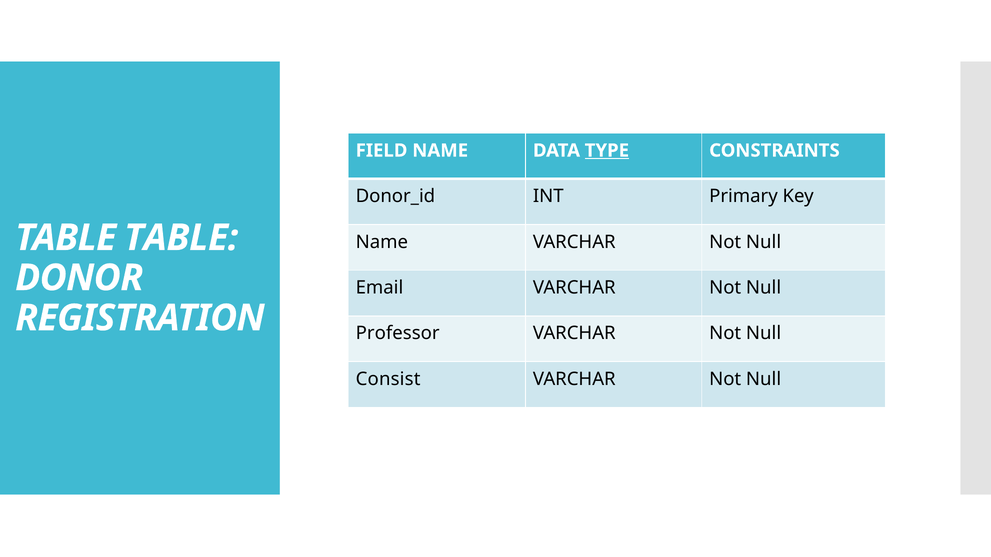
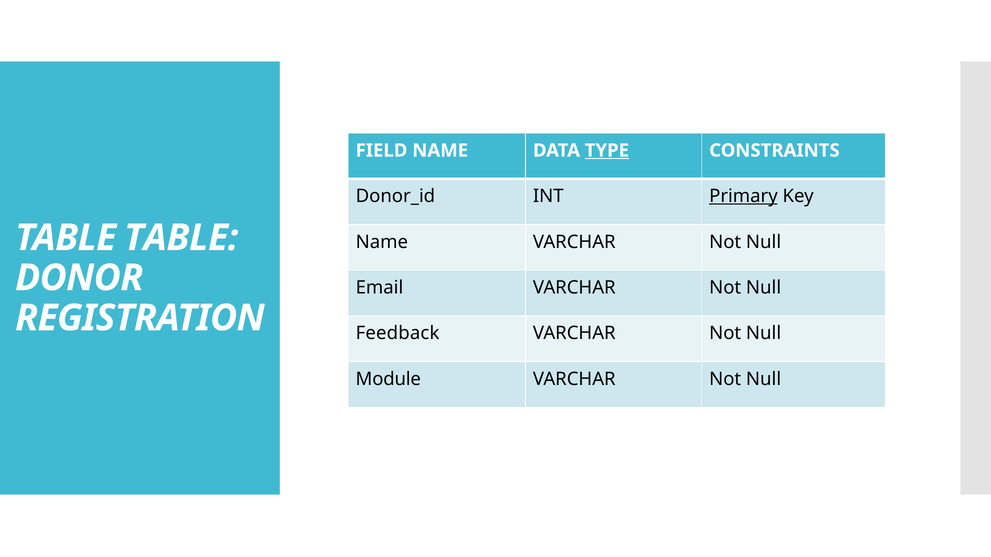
Primary underline: none -> present (743, 196)
Professor: Professor -> Feedback (398, 334)
Consist: Consist -> Module (388, 379)
